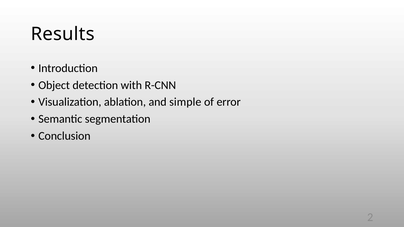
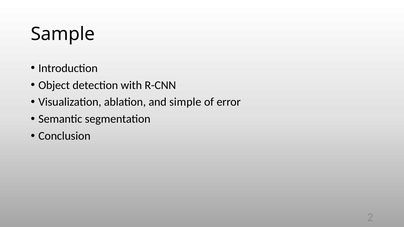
Results: Results -> Sample (63, 34)
